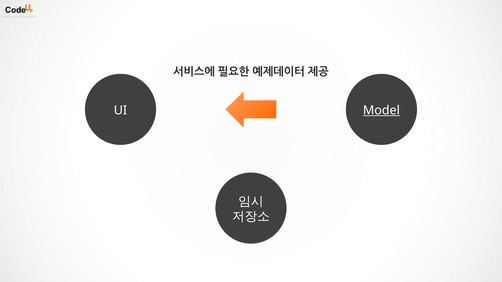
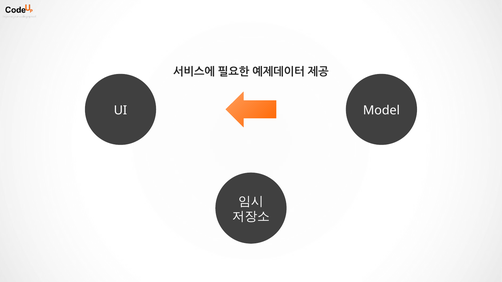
Model underline: present -> none (381, 110)
